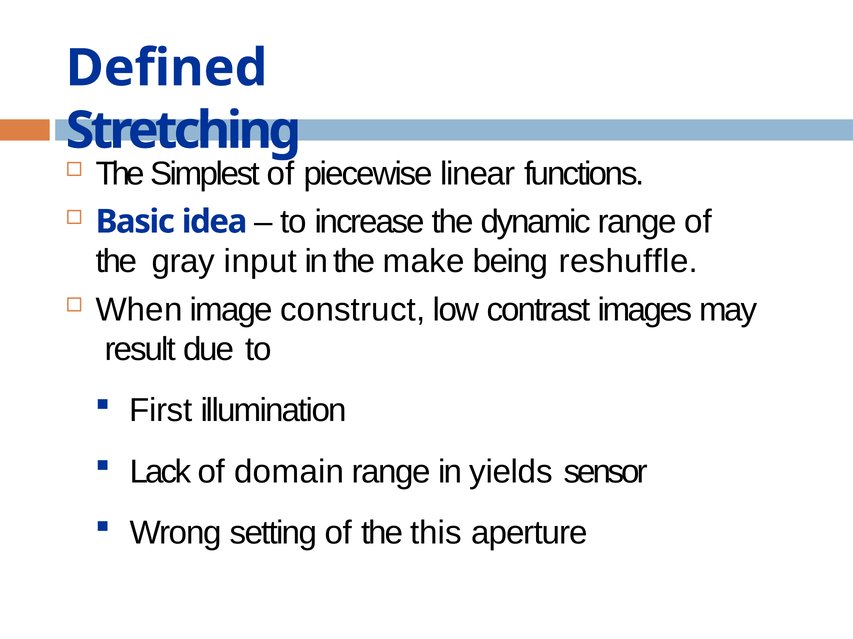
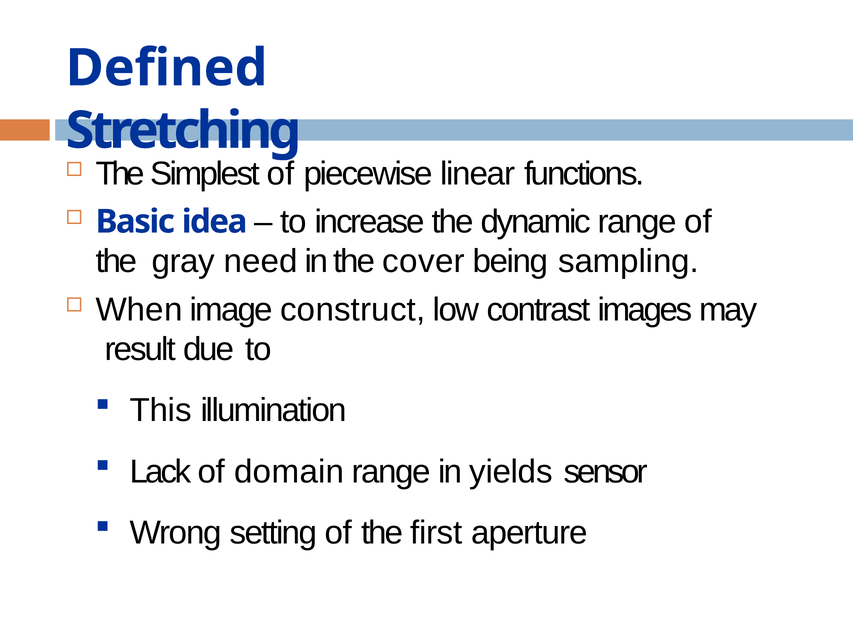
input: input -> need (261, 262)
make: make -> cover (424, 262)
reshuffle: reshuffle -> sampling (629, 262)
First: First -> This (161, 411)
this: this -> first (436, 533)
